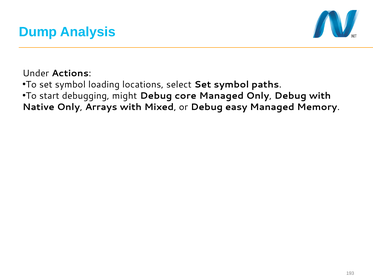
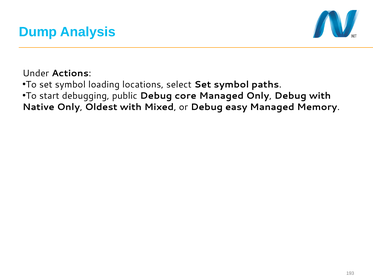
might: might -> public (125, 96)
Arrays: Arrays -> Oldest (101, 107)
